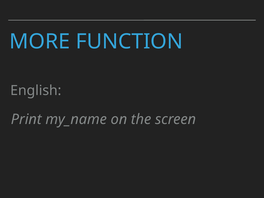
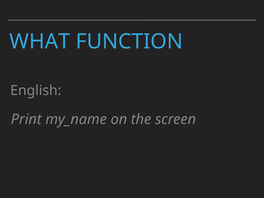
MORE: MORE -> WHAT (40, 41)
